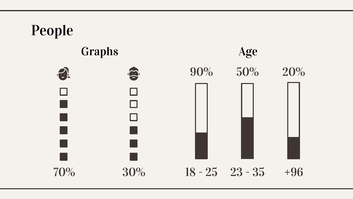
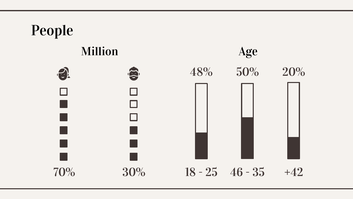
Graphs: Graphs -> Million (100, 51)
90%: 90% -> 48% (201, 72)
23: 23 -> 46 (237, 172)
+96: +96 -> +42 (294, 172)
